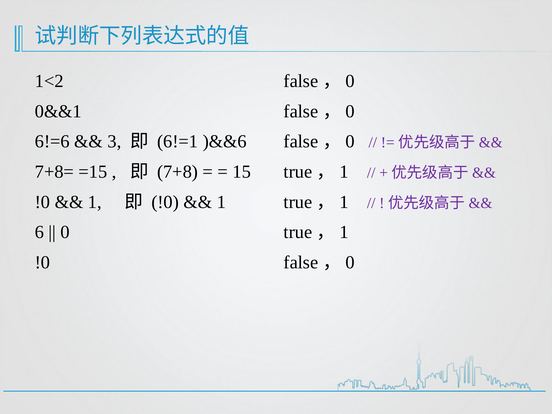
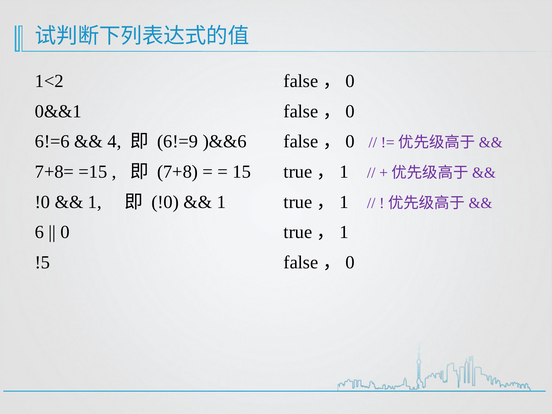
3: 3 -> 4 (114, 142)
6!=1: 6!=1 -> 6!=9 (178, 142)
!0: !0 -> !5 (42, 262)
